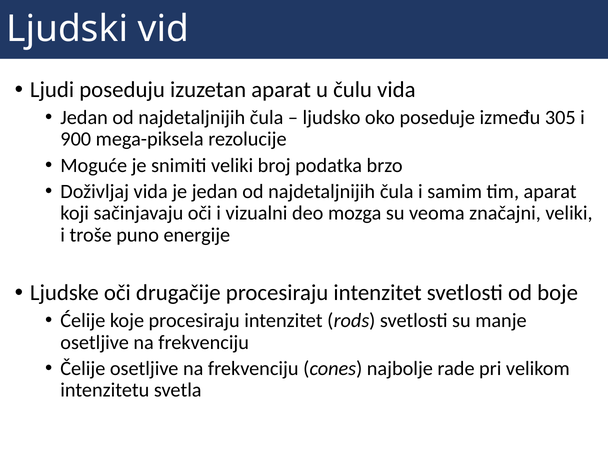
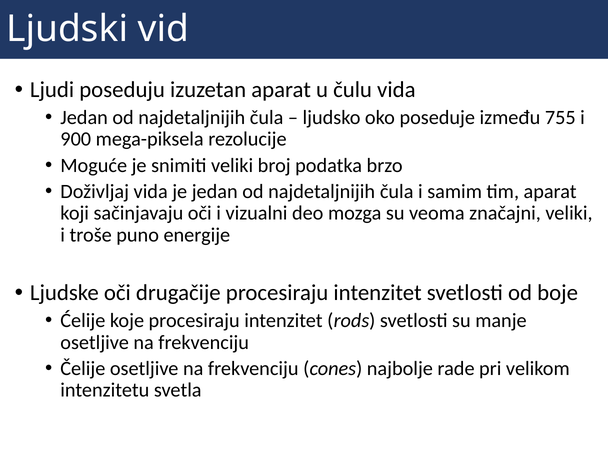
305: 305 -> 755 (560, 117)
